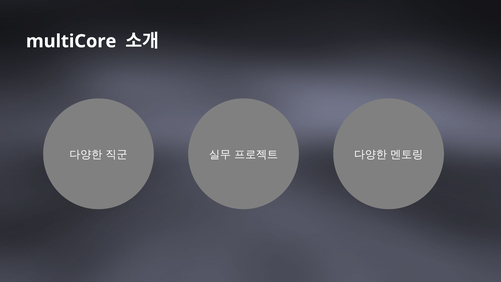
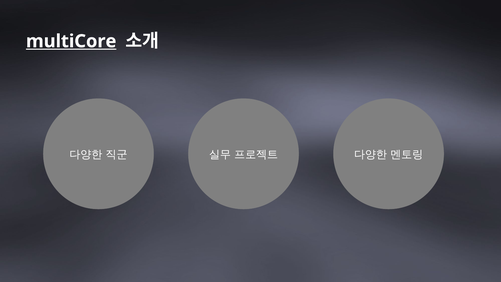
multiCore underline: none -> present (71, 41)
